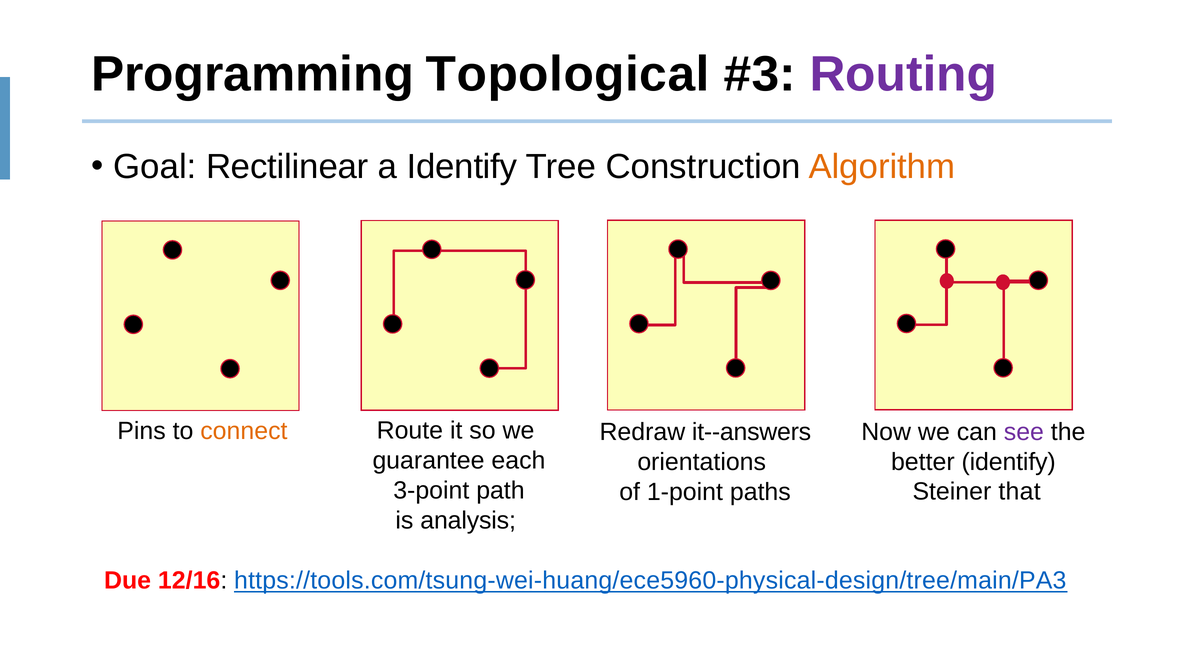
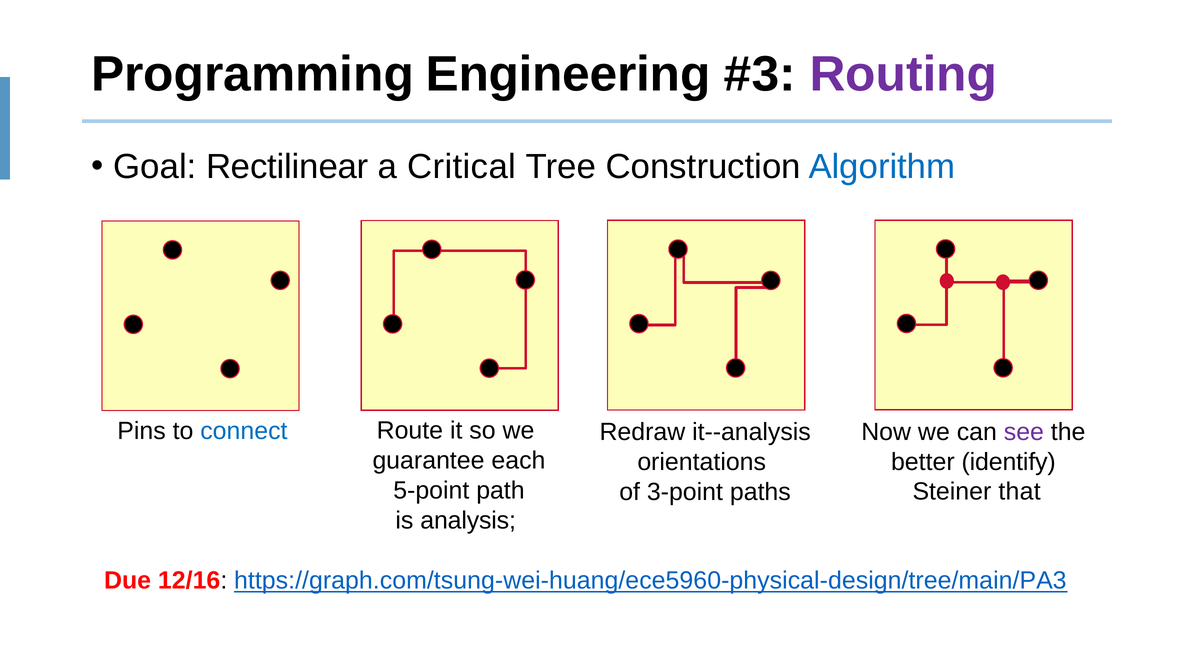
Topological: Topological -> Engineering (568, 74)
a Identify: Identify -> Critical (462, 167)
Algorithm colour: orange -> blue (882, 167)
connect colour: orange -> blue (244, 431)
it--answers: it--answers -> it--analysis (751, 432)
3-point: 3-point -> 5-point (431, 490)
1-point: 1-point -> 3-point (685, 492)
https://tools.com/tsung-wei-huang/ece5960-physical-design/tree/main/PA3: https://tools.com/tsung-wei-huang/ece5960-physical-design/tree/main/PA3 -> https://graph.com/tsung-wei-huang/ece5960-physical-design/tree/main/PA3 (650, 580)
